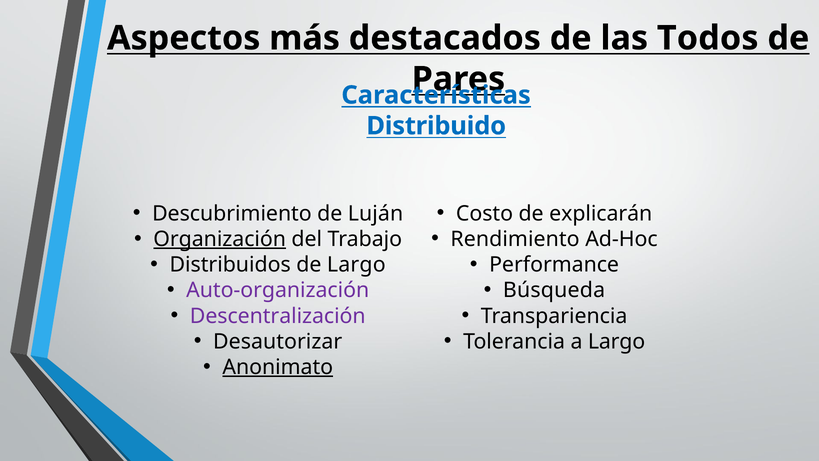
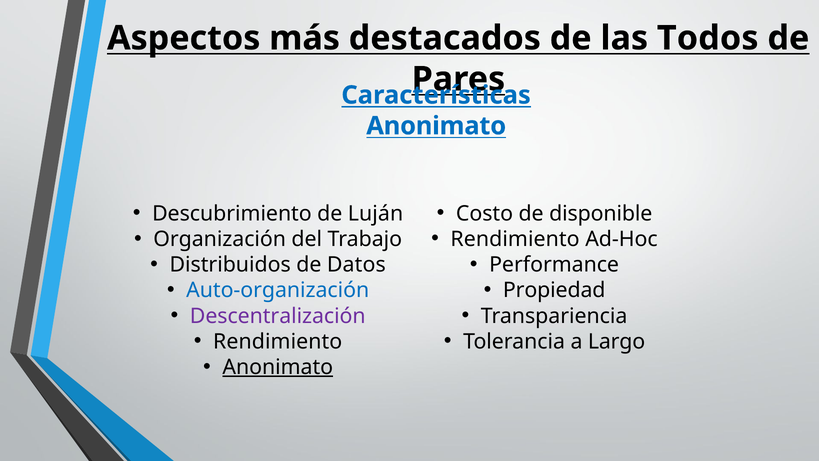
Distribuido: Distribuido -> Anonimato (436, 126)
explicarán: explicarán -> disponible (601, 213)
Organización underline: present -> none (220, 239)
de Largo: Largo -> Datos (356, 265)
Búsqueda: Búsqueda -> Propiedad (554, 290)
Auto-organización colour: purple -> blue (278, 290)
Desautorizar: Desautorizar -> Rendimiento (278, 341)
